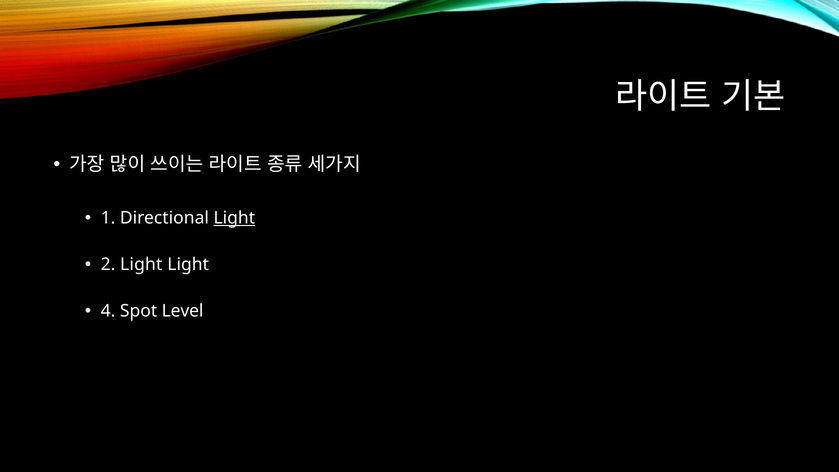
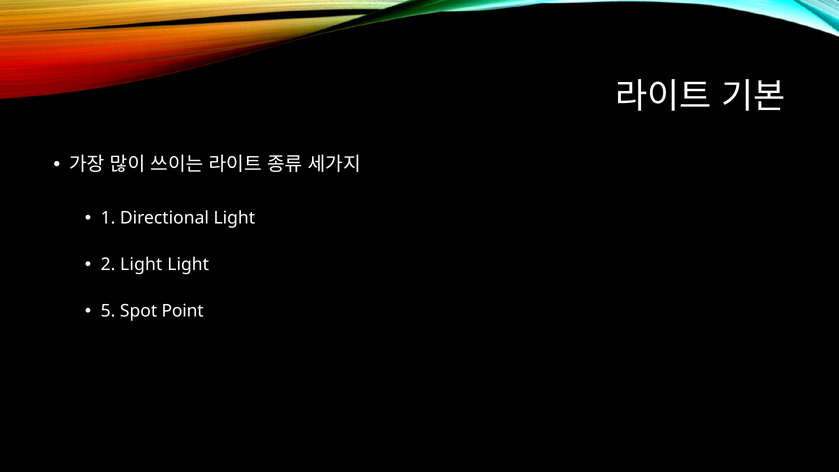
Light underline: present -> none (234, 218)
4: 4 -> 5 (108, 311)
Level: Level -> Point (183, 311)
